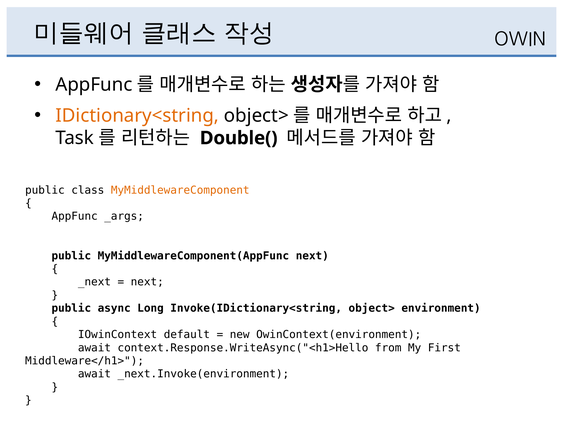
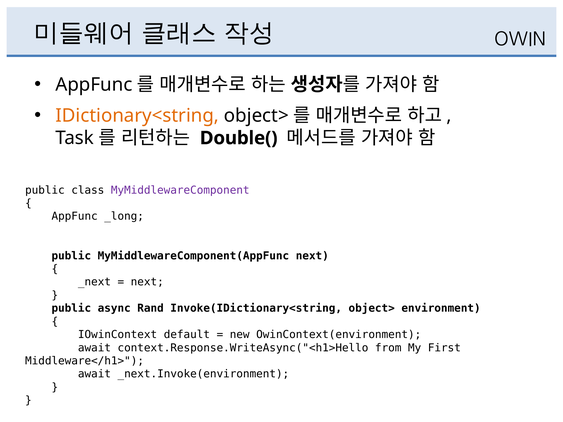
MyMiddlewareComponent colour: orange -> purple (180, 190)
_args: _args -> _long (124, 216)
Long: Long -> Rand (151, 308)
